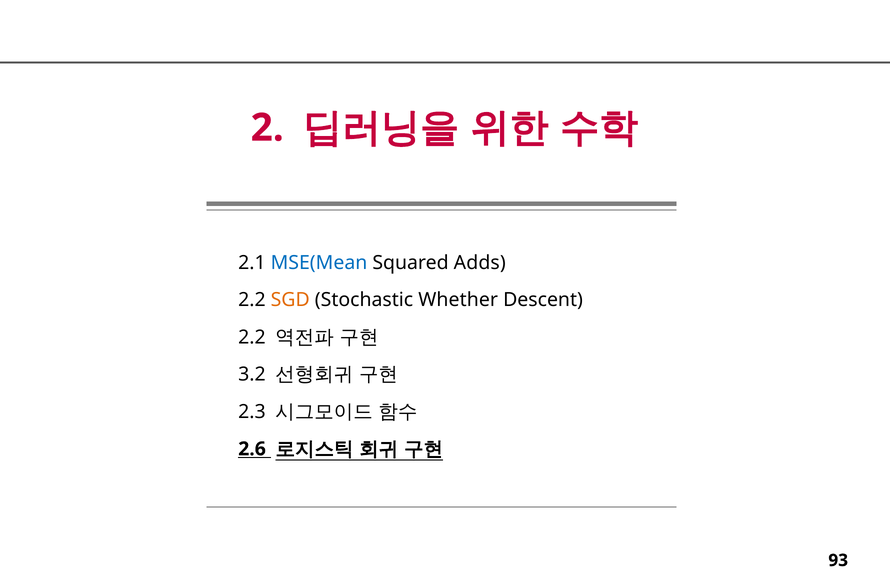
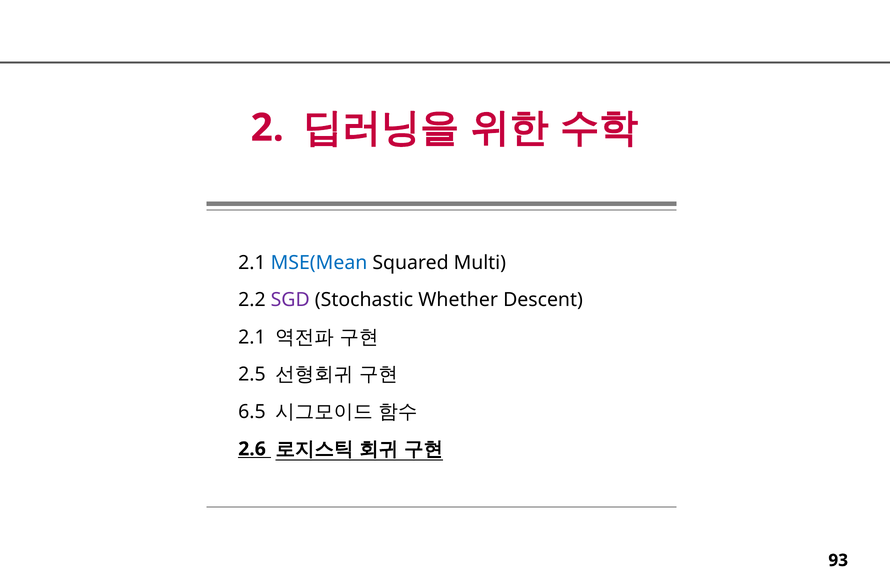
Adds: Adds -> Multi (480, 263)
SGD colour: orange -> purple (290, 300)
2.2: 2.2 -> 2.1 (252, 338)
3.2: 3.2 -> 2.5 (252, 375)
2.3: 2.3 -> 6.5 (252, 412)
